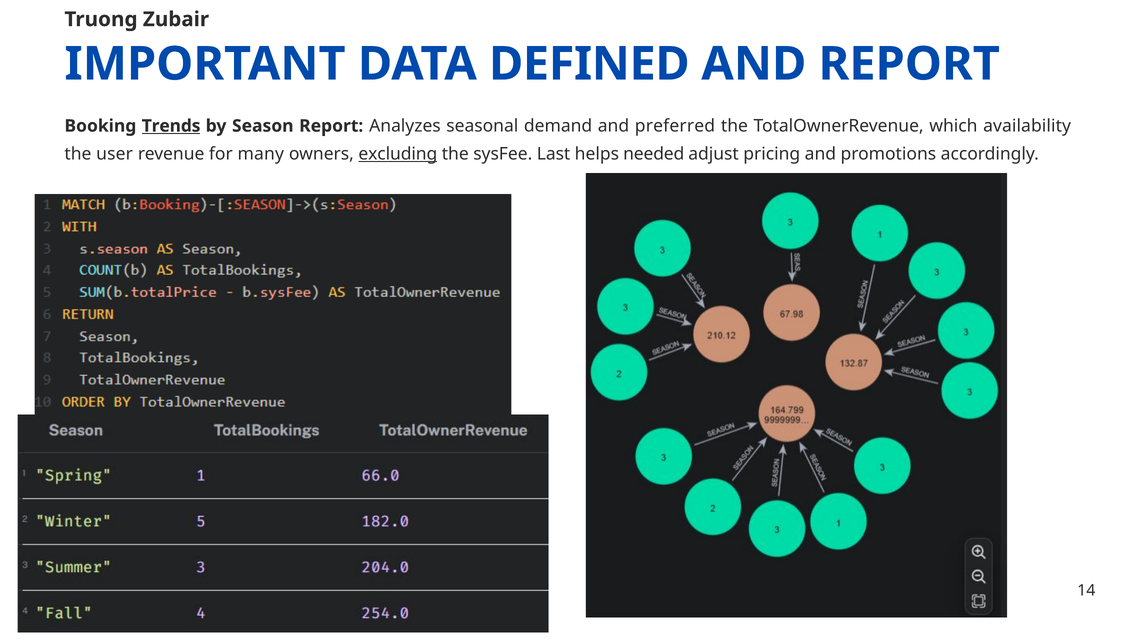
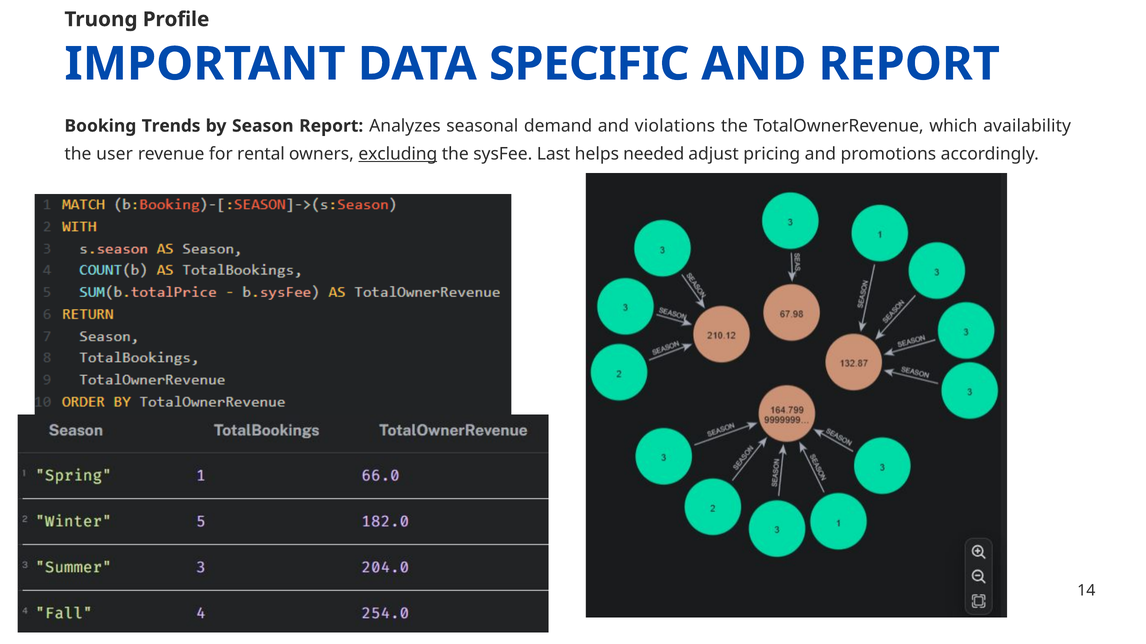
Zubair: Zubair -> Profile (176, 19)
DEFINED: DEFINED -> SPECIFIC (589, 64)
Trends underline: present -> none (171, 126)
preferred: preferred -> violations (675, 126)
many: many -> rental (261, 154)
